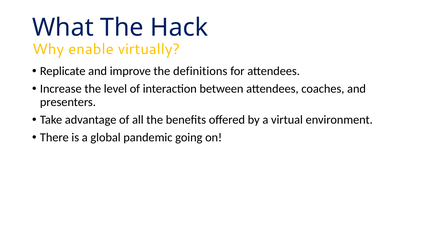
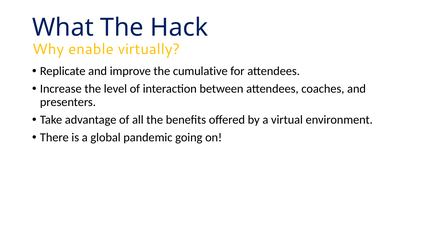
definitions: definitions -> cumulative (200, 71)
